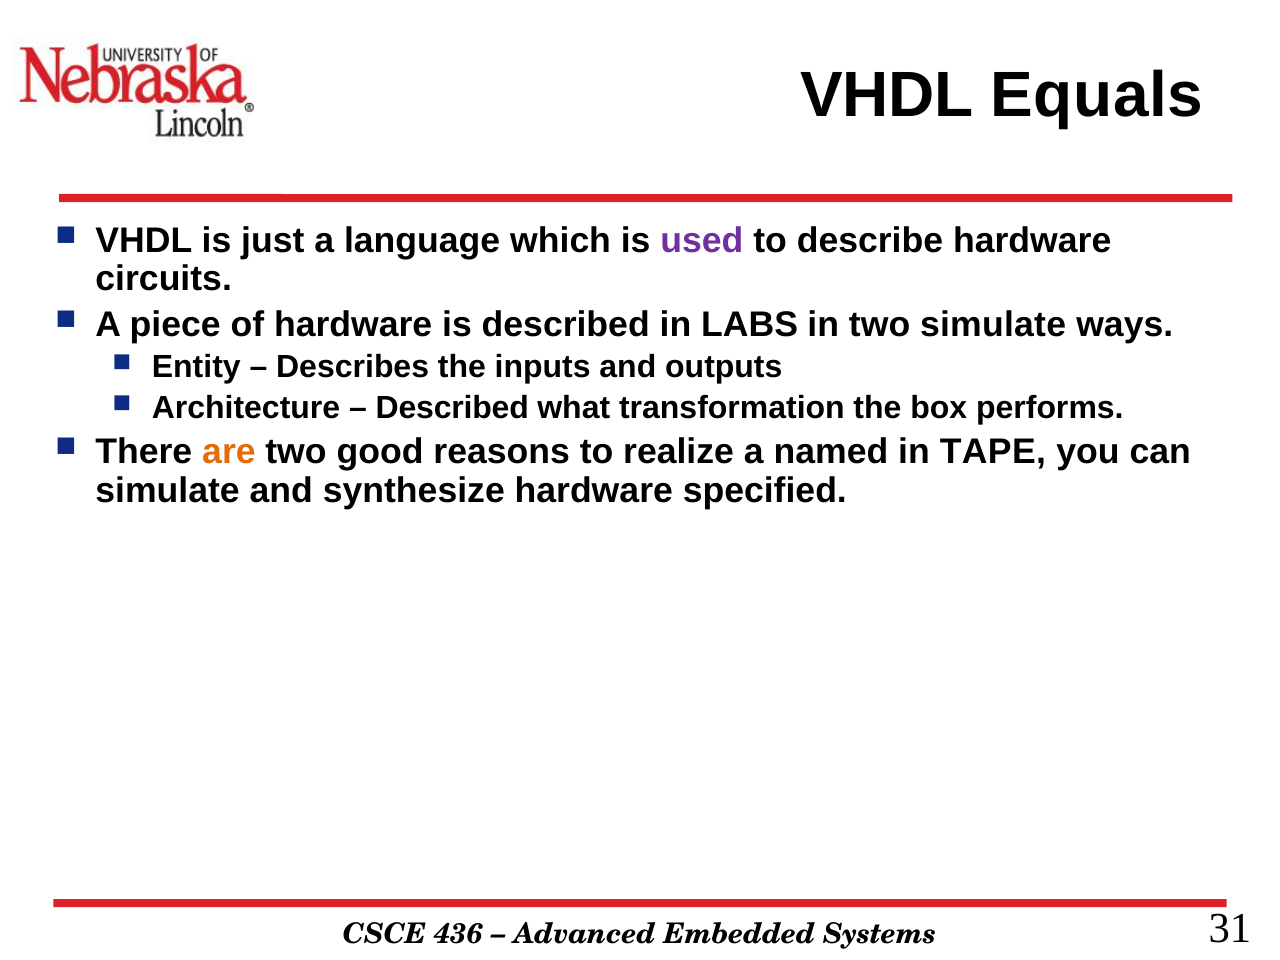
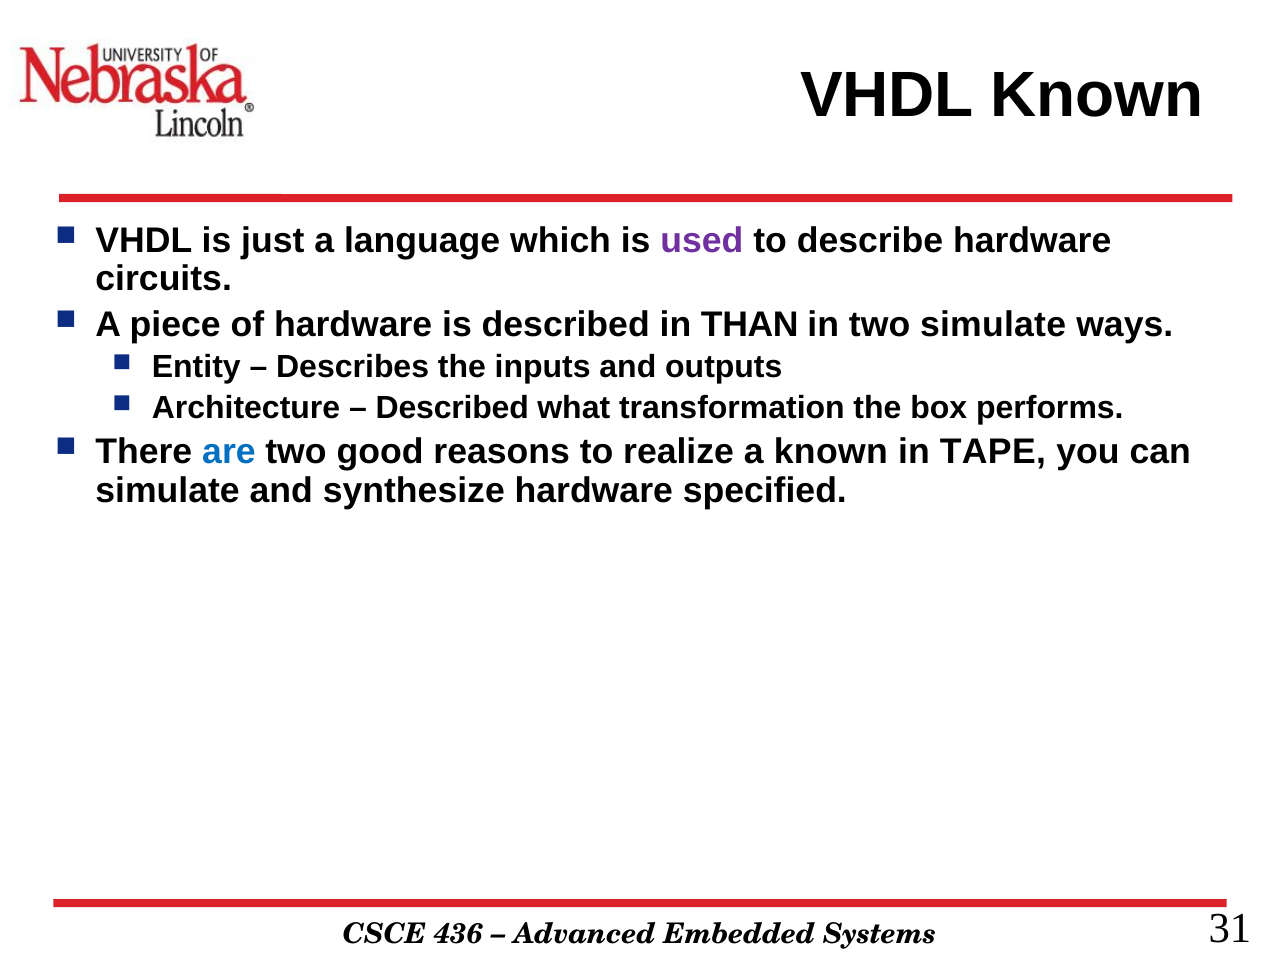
VHDL Equals: Equals -> Known (1097, 95)
LABS: LABS -> THAN (750, 324)
are colour: orange -> blue (229, 452)
a named: named -> known (831, 452)
